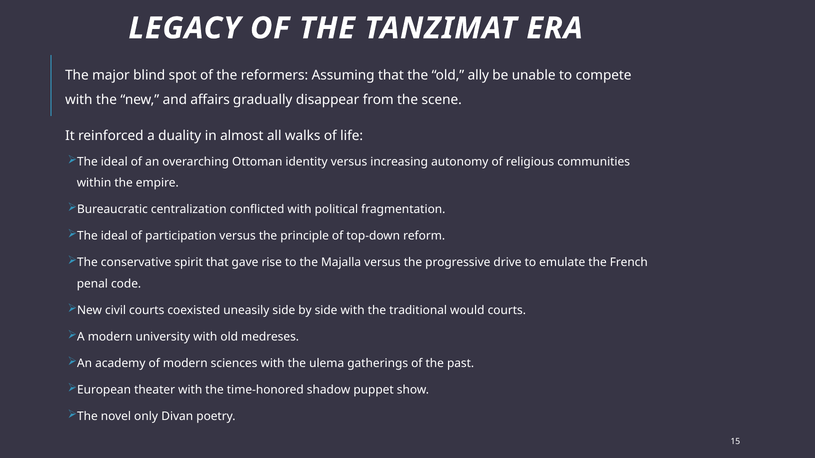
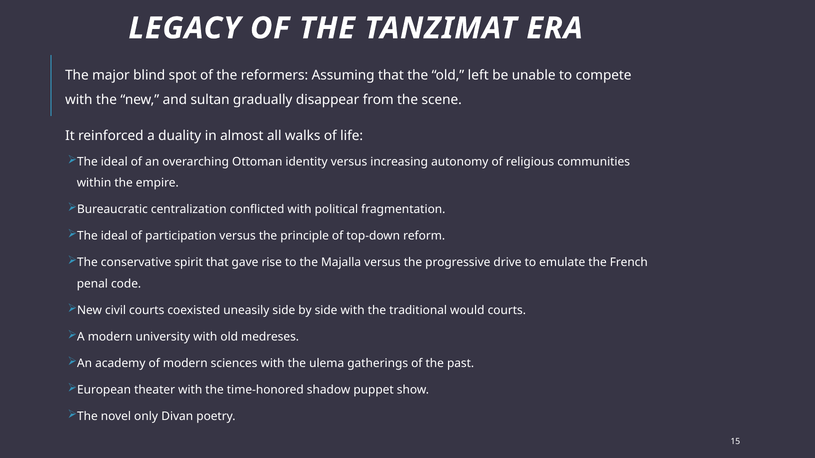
ally: ally -> left (478, 75)
affairs: affairs -> sultan (210, 100)
